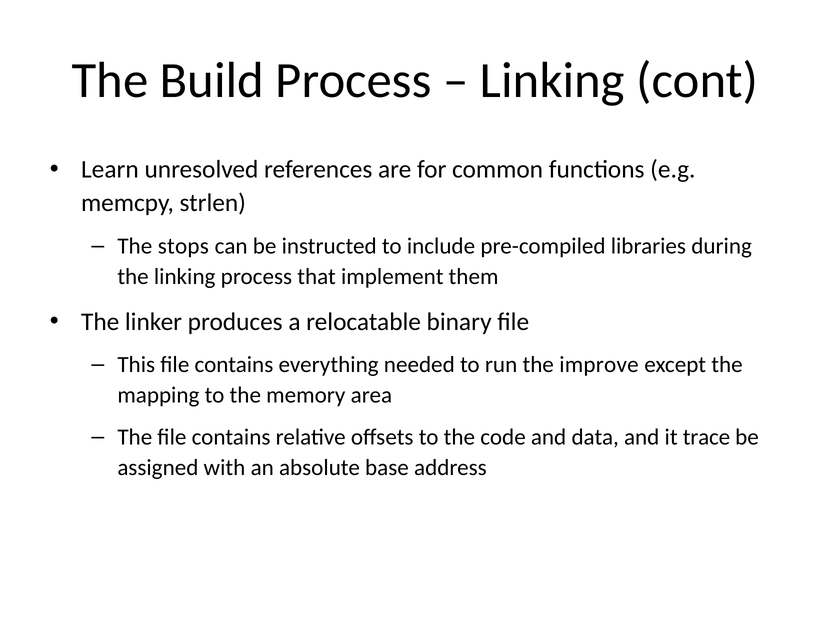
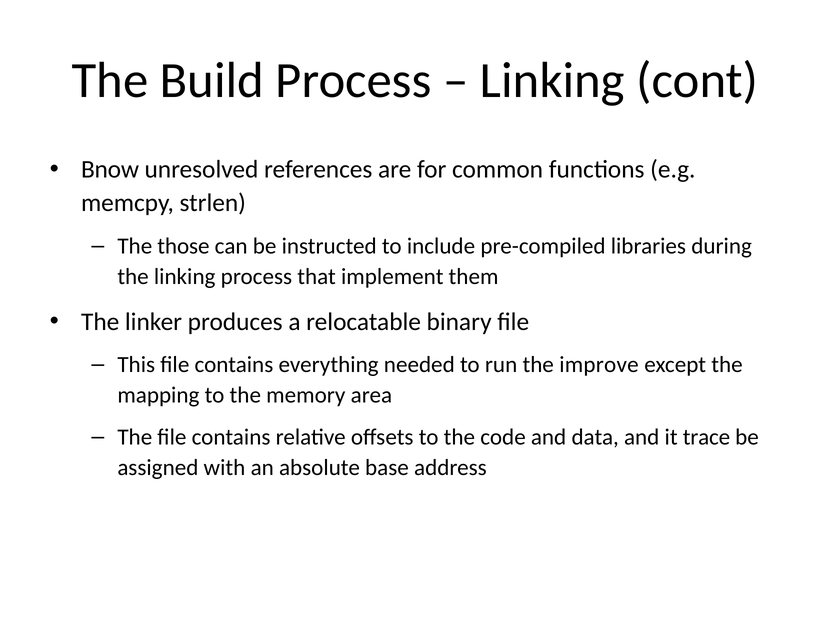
Learn: Learn -> Bnow (110, 170)
stops: stops -> those (183, 246)
